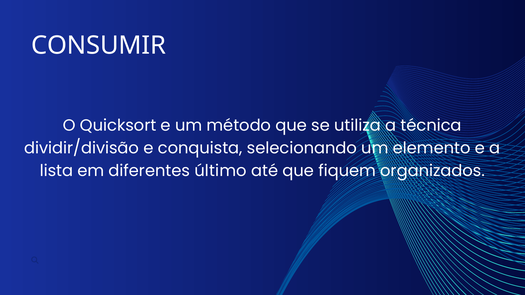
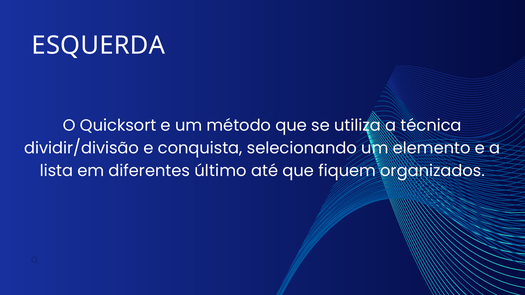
CONSUMIR: CONSUMIR -> ESQUERDA (98, 45)
